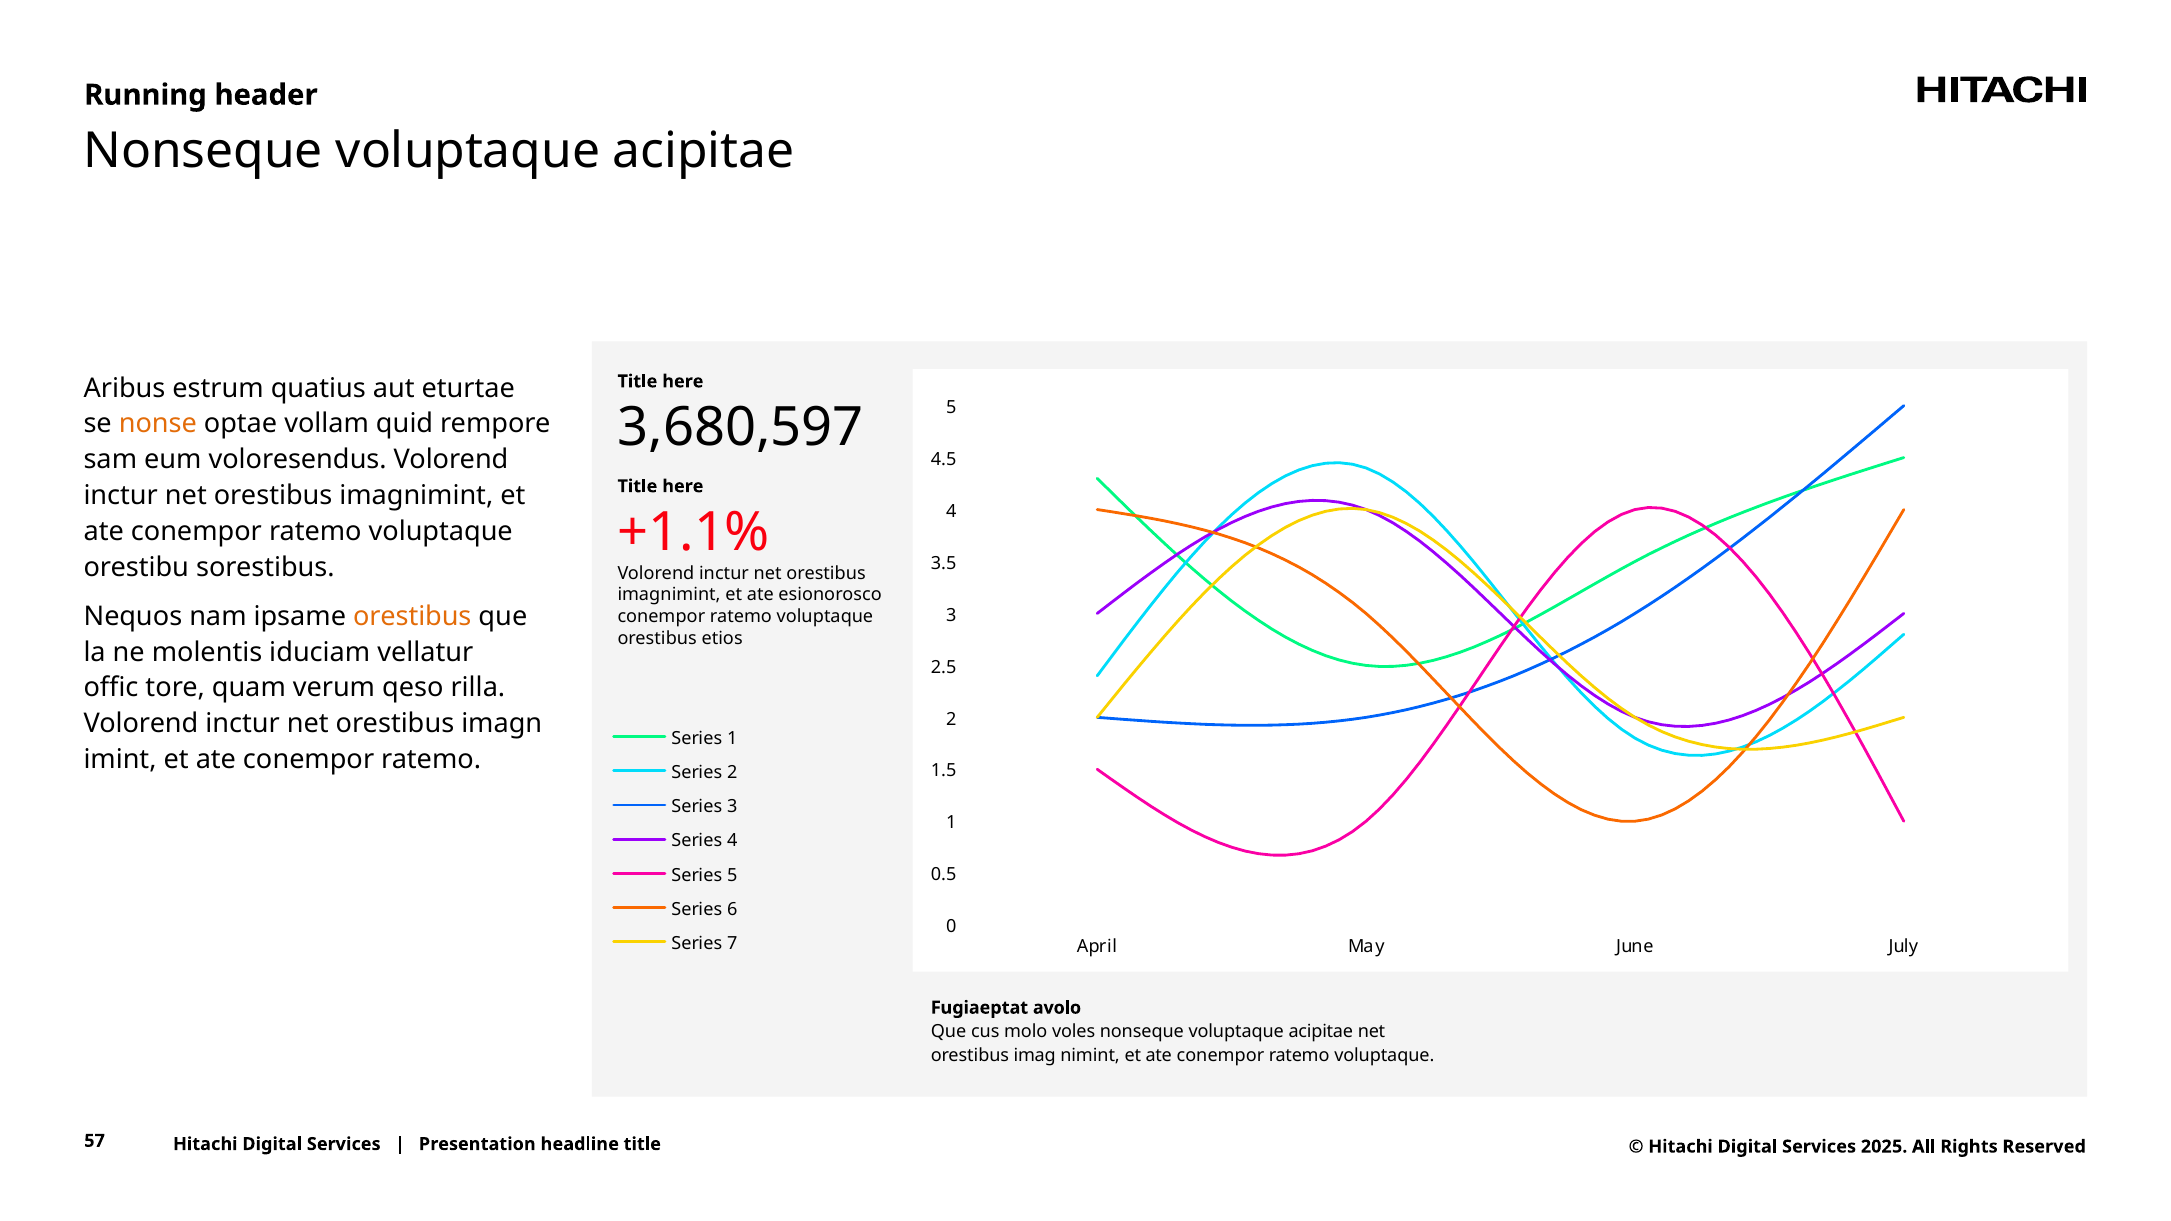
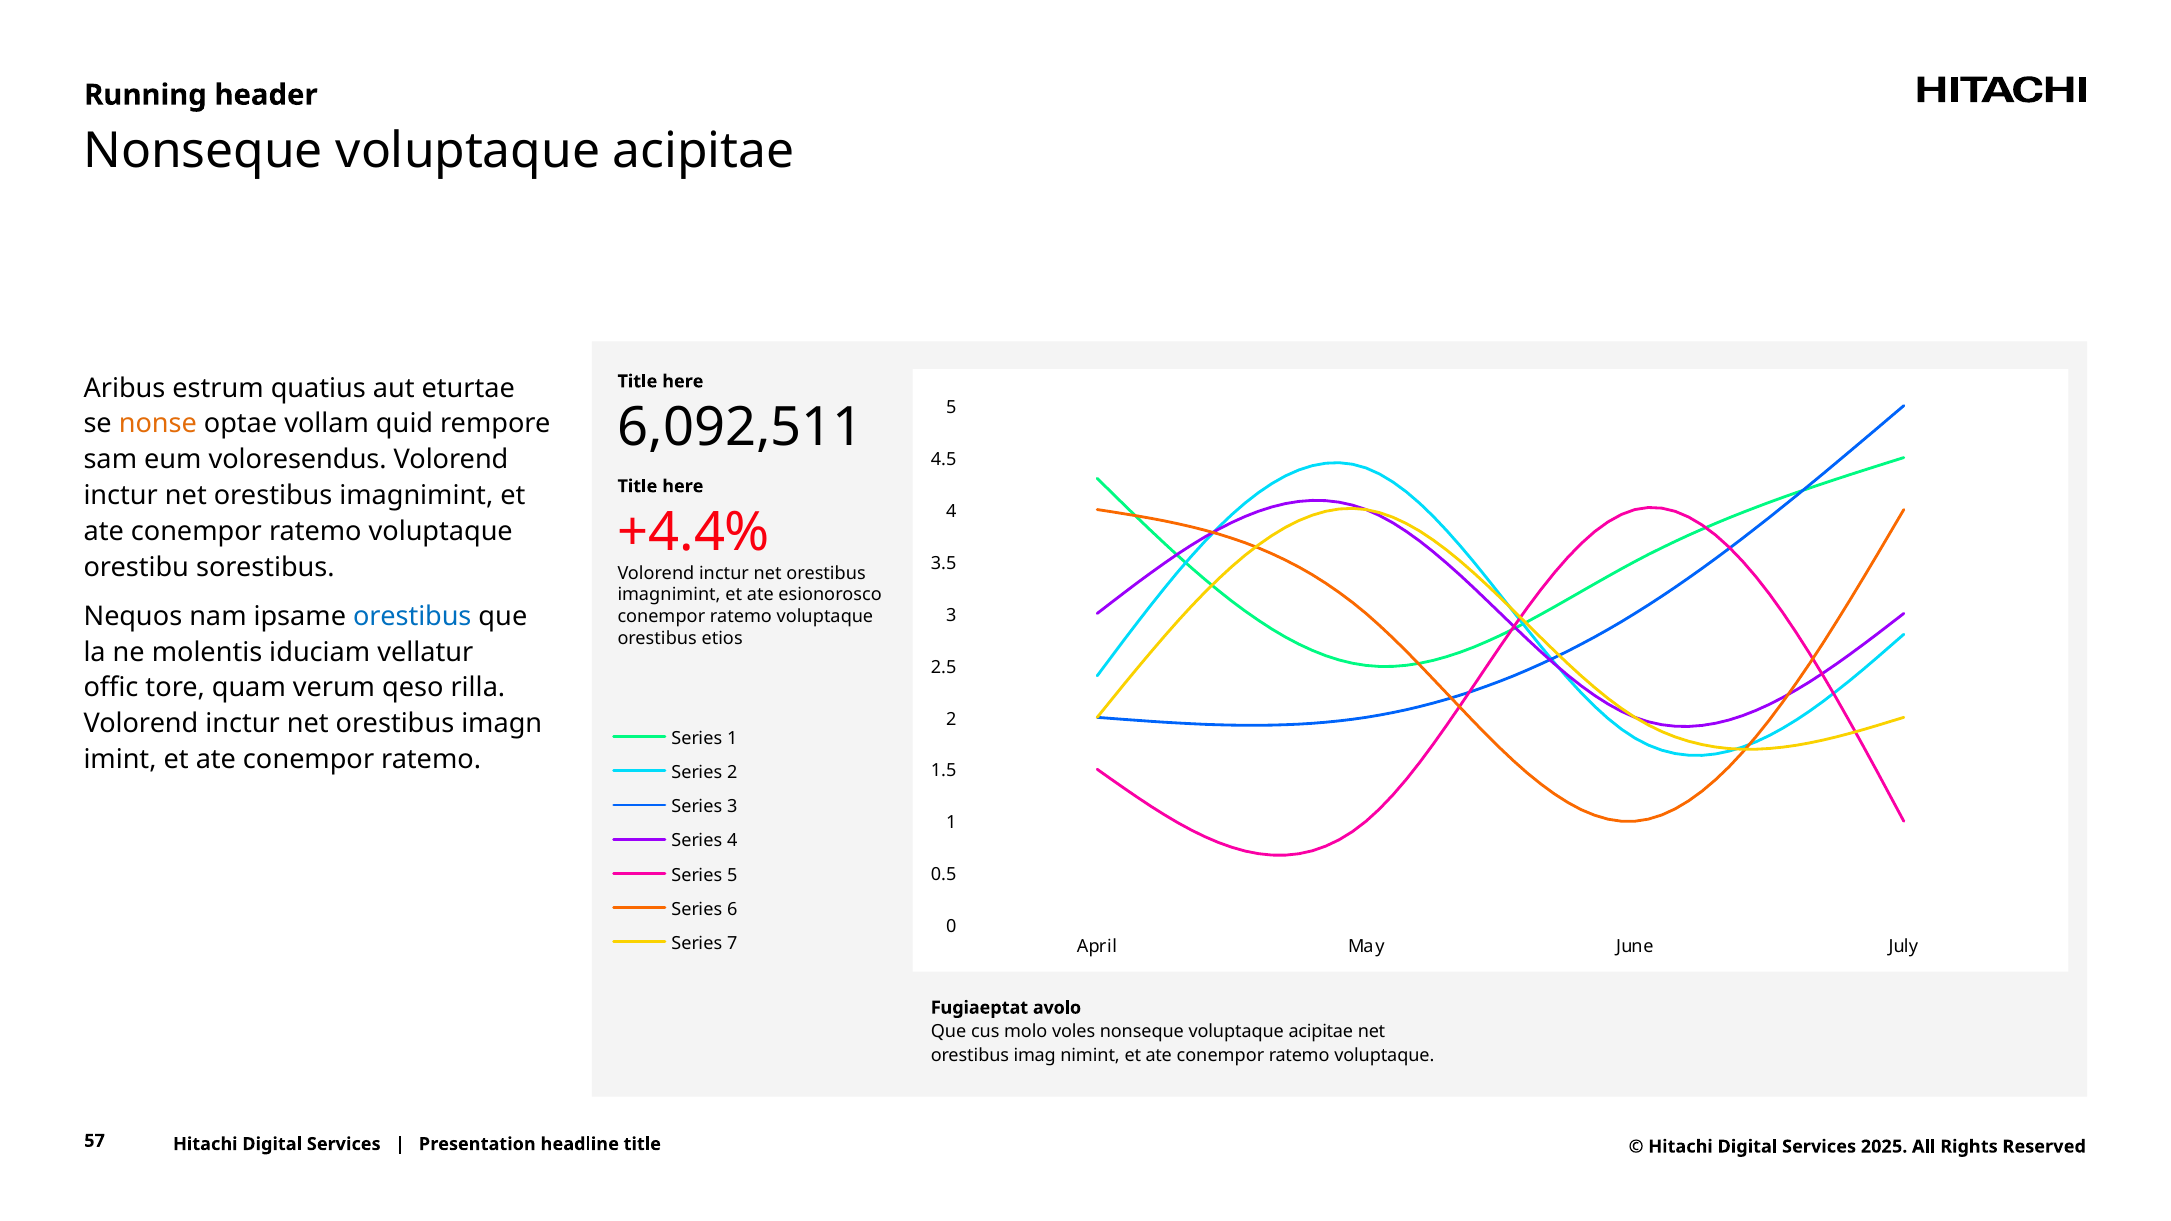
3,680,597: 3,680,597 -> 6,092,511 (741, 427)
+1.1%: +1.1% -> +4.4% (694, 532)
orestibus colour: orange -> blue (412, 617)
